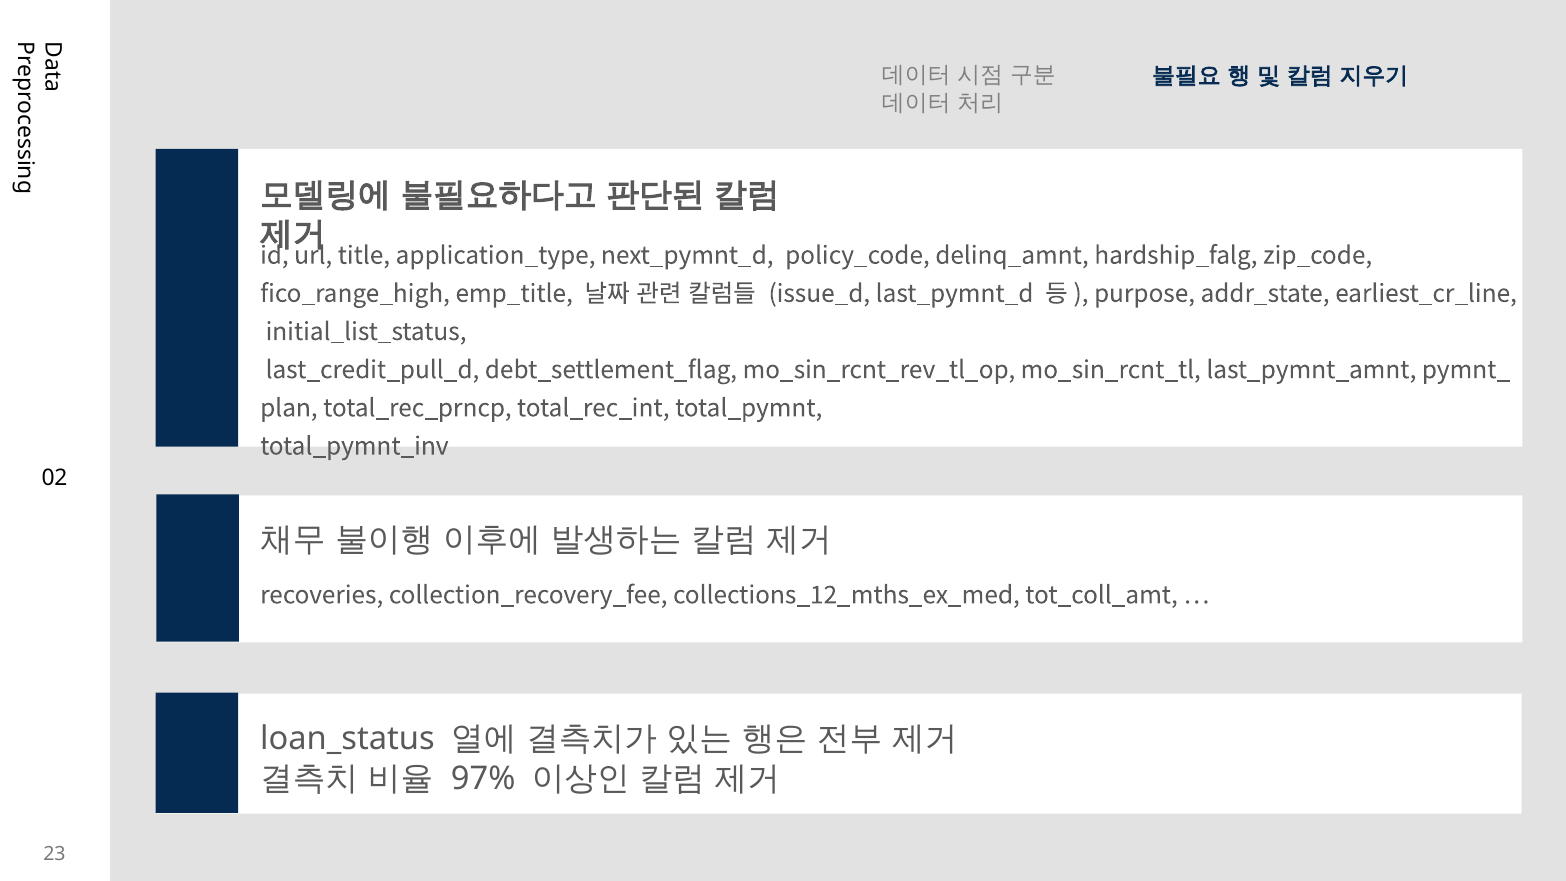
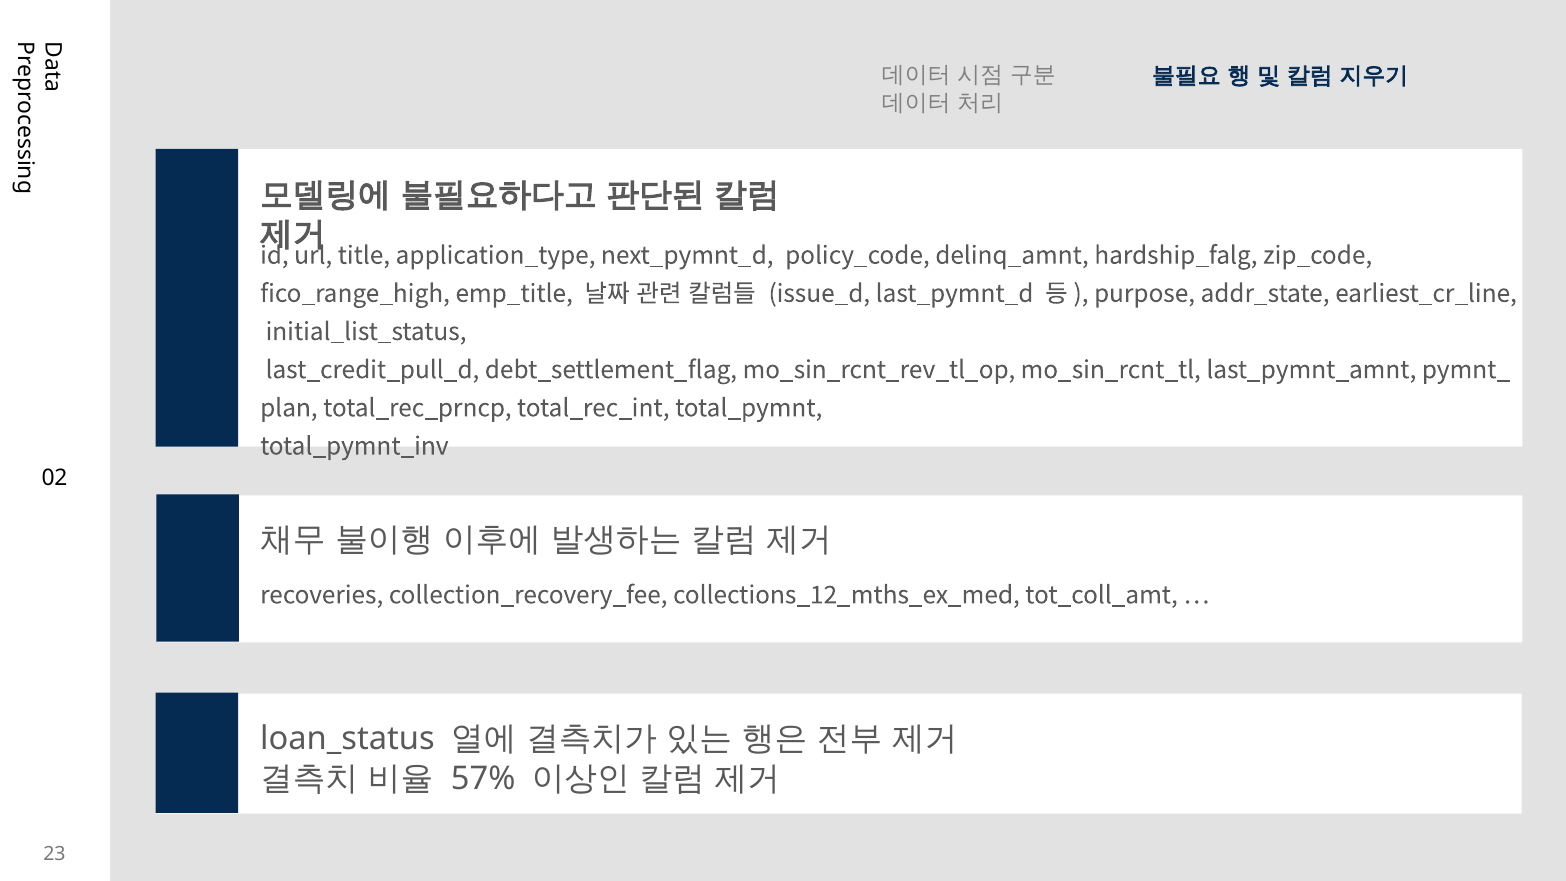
97%: 97% -> 57% (483, 778)
